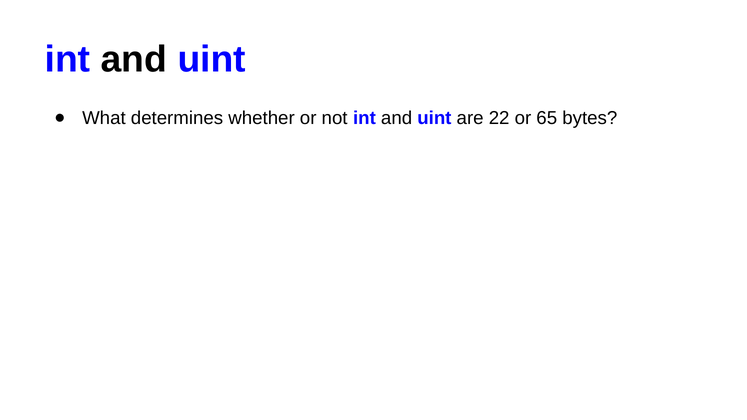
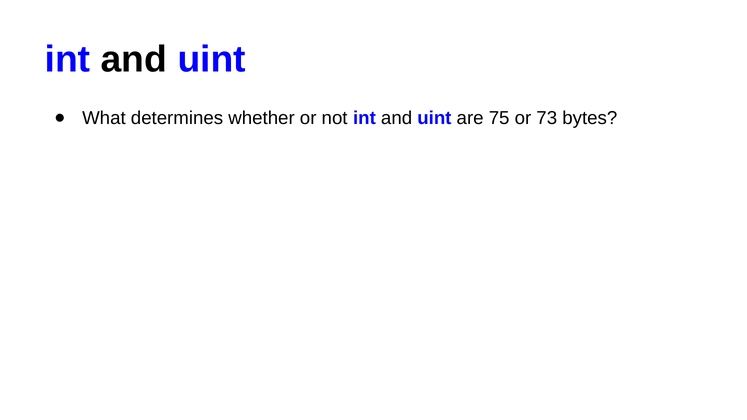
22: 22 -> 75 (499, 118)
65: 65 -> 73 (547, 118)
